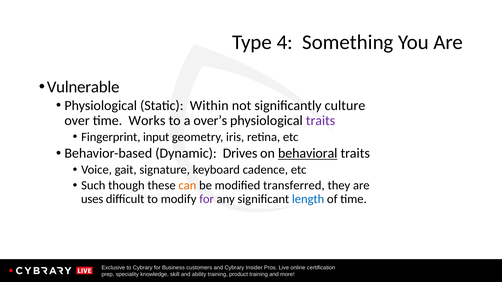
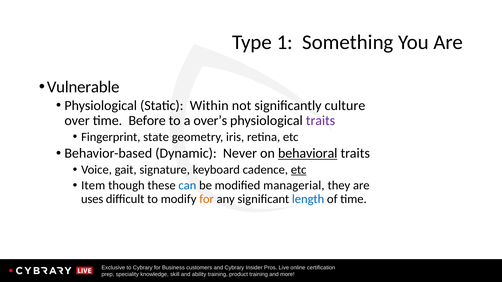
4: 4 -> 1 (285, 42)
Works: Works -> Before (147, 121)
input: input -> state (156, 137)
Drives: Drives -> Never (240, 154)
etc underline: none -> present (299, 170)
Such: Such -> Item (93, 186)
can colour: orange -> blue (187, 186)
transferred: transferred -> managerial (294, 186)
for colour: purple -> orange (207, 199)
